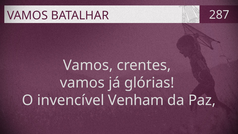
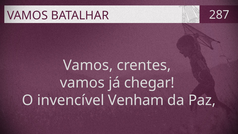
glórias: glórias -> chegar (149, 83)
